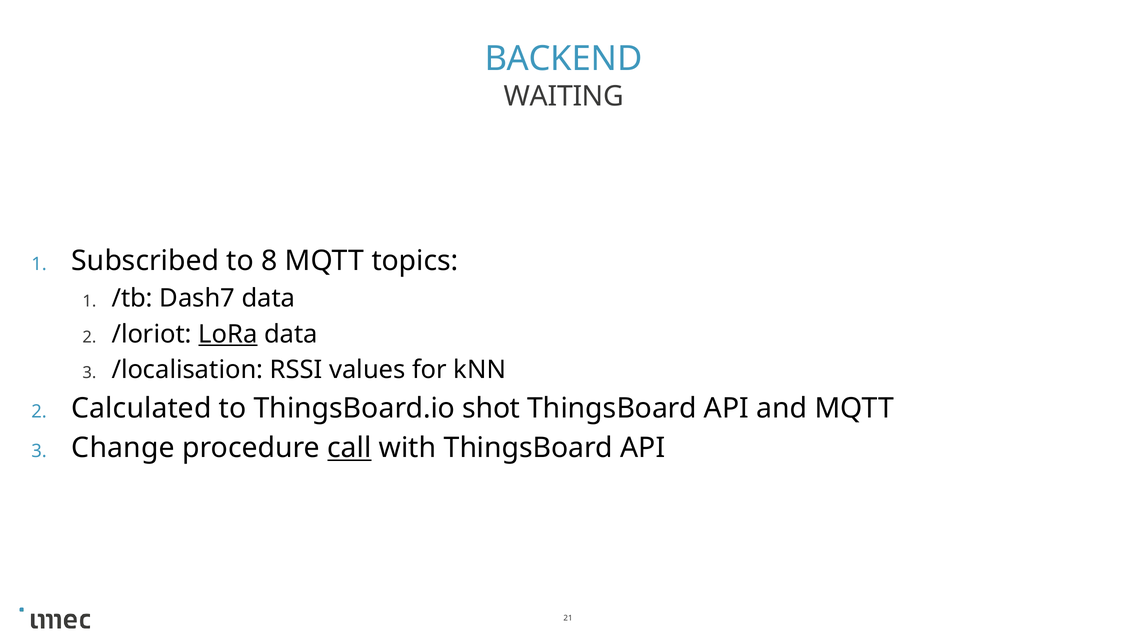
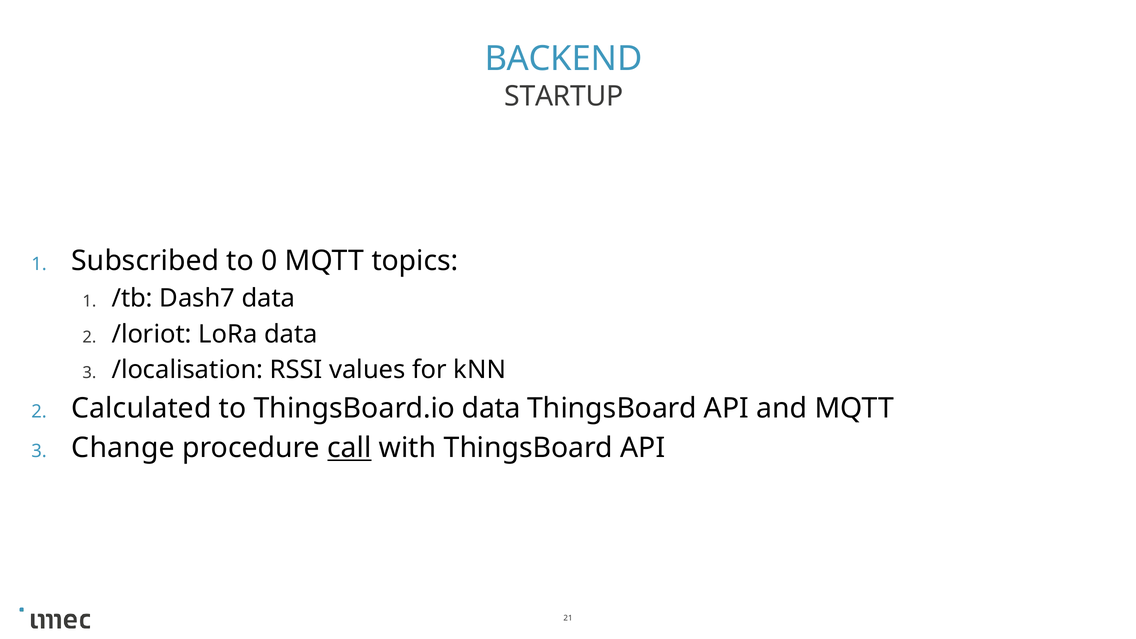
WAITING: WAITING -> STARTUP (564, 96)
8: 8 -> 0 (269, 261)
LoRa underline: present -> none (228, 334)
ThingsBoard.io shot: shot -> data (491, 408)
